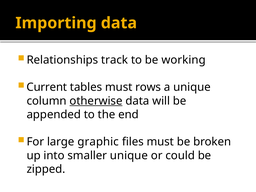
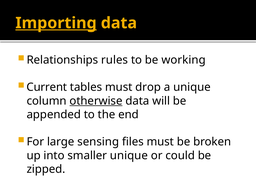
Importing underline: none -> present (56, 23)
track: track -> rules (115, 60)
rows: rows -> drop (148, 87)
graphic: graphic -> sensing (98, 142)
